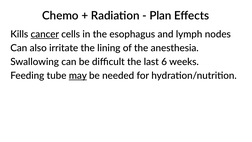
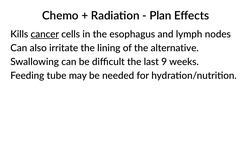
anesthesia: anesthesia -> alternative (175, 48)
6: 6 -> 9 (164, 62)
may underline: present -> none (78, 75)
